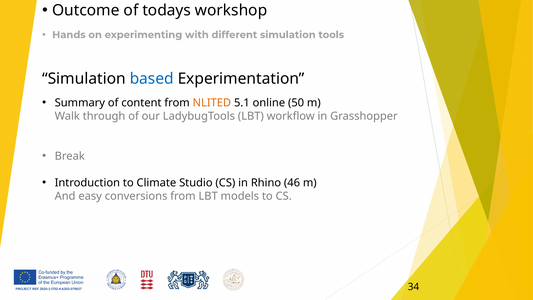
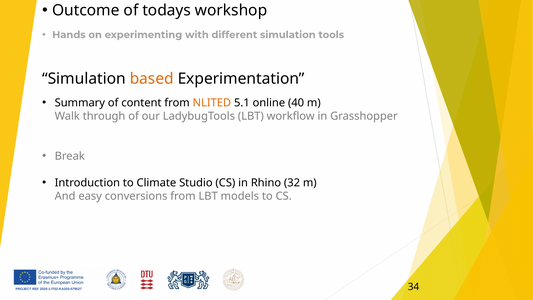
based colour: blue -> orange (152, 79)
50: 50 -> 40 (296, 103)
46: 46 -> 32 (292, 183)
